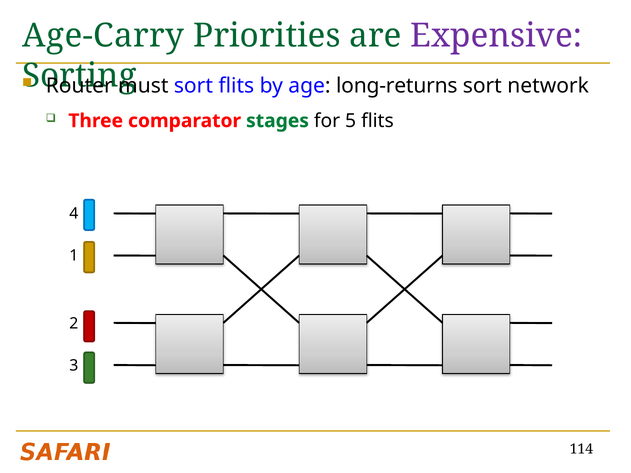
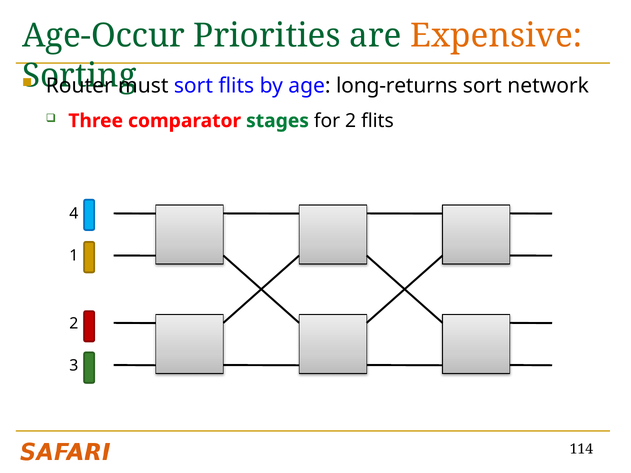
Age-Carry: Age-Carry -> Age-Occur (104, 36)
Expensive colour: purple -> orange (496, 36)
for 5: 5 -> 2 (351, 121)
